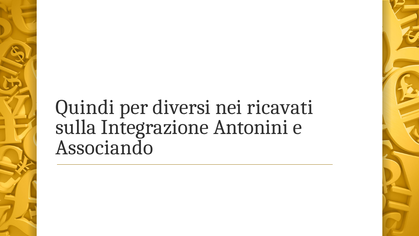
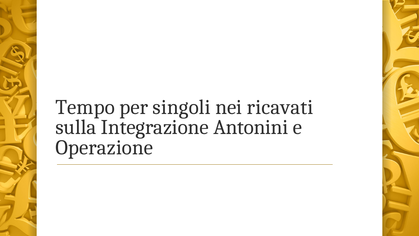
Quindi: Quindi -> Tempo (85, 107)
diversi: diversi -> singoli (182, 107)
Associando: Associando -> Operazione (104, 147)
